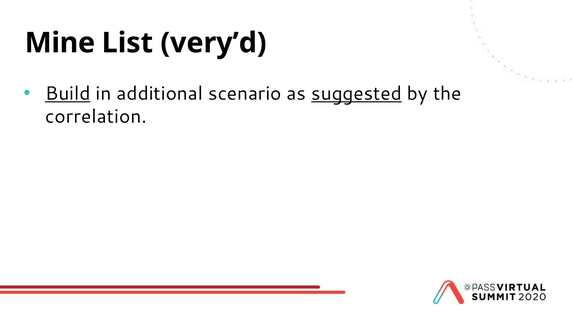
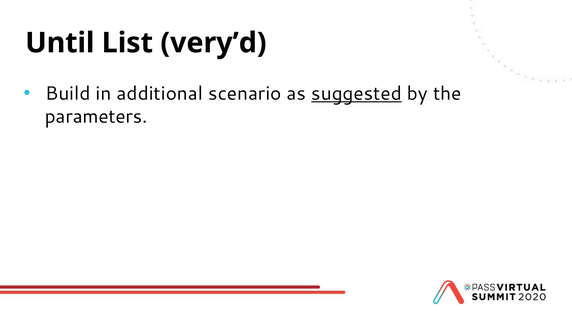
Mine: Mine -> Until (60, 43)
Build underline: present -> none (68, 94)
correlation: correlation -> parameters (96, 117)
